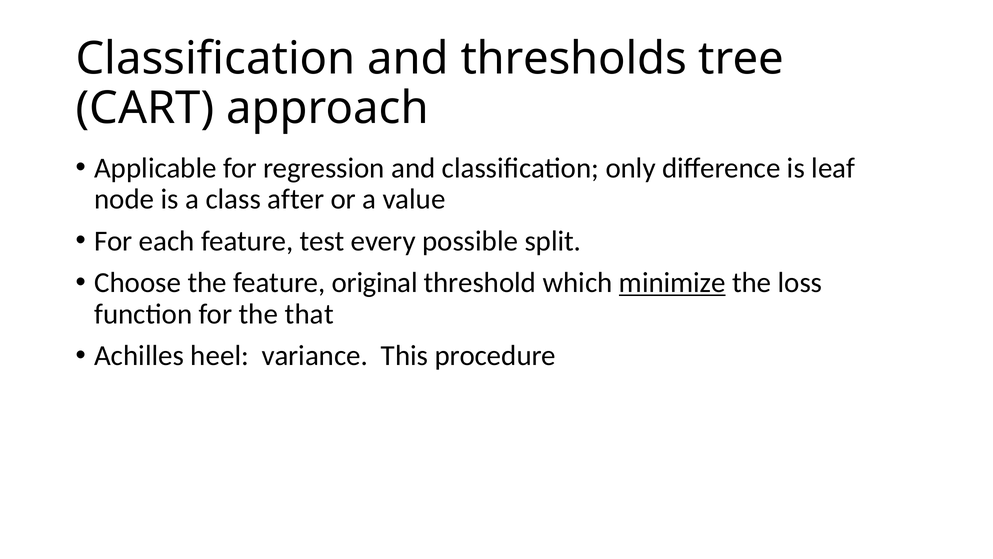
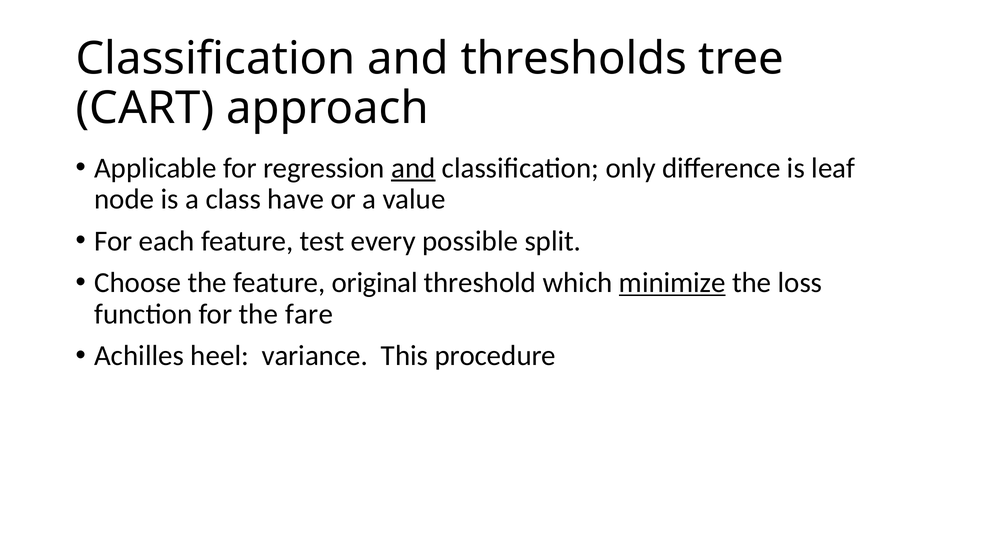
and underline: none -> present (413, 168)
after: after -> have (296, 199)
that: that -> fare (309, 314)
